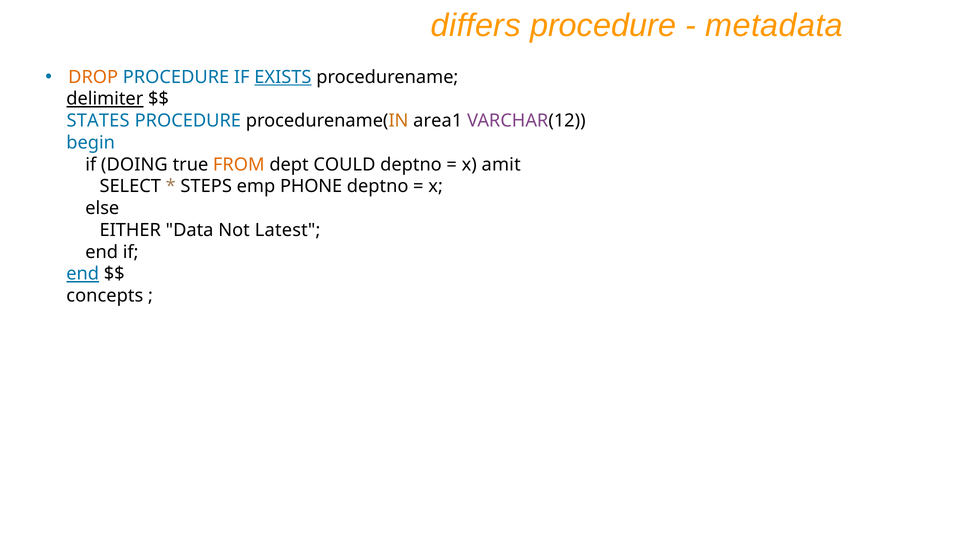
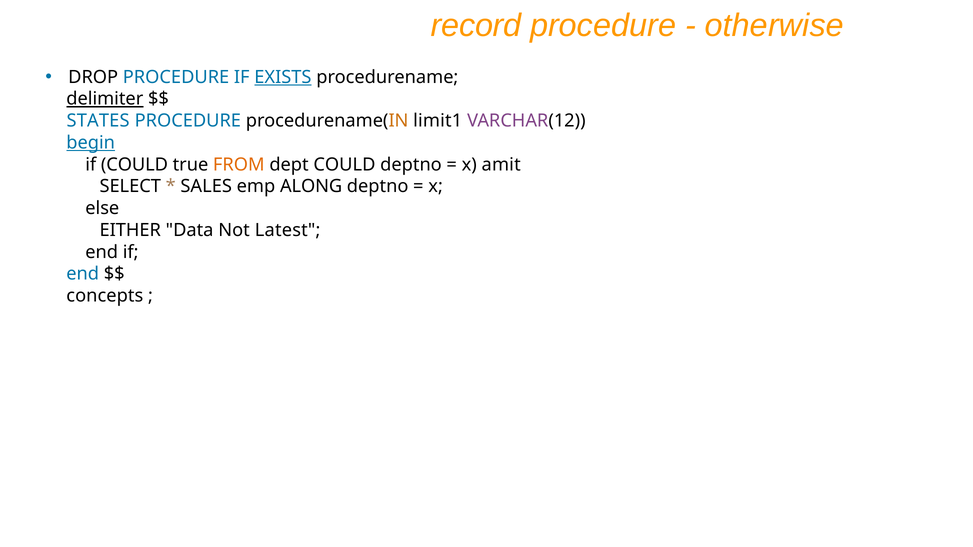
differs: differs -> record (476, 25)
metadata: metadata -> otherwise (774, 25)
DROP colour: orange -> black (93, 77)
area1: area1 -> limit1 (438, 121)
begin underline: none -> present (91, 143)
if DOING: DOING -> COULD (134, 165)
STEPS: STEPS -> SALES (206, 186)
PHONE: PHONE -> ALONG (311, 186)
end underline: present -> none (83, 274)
